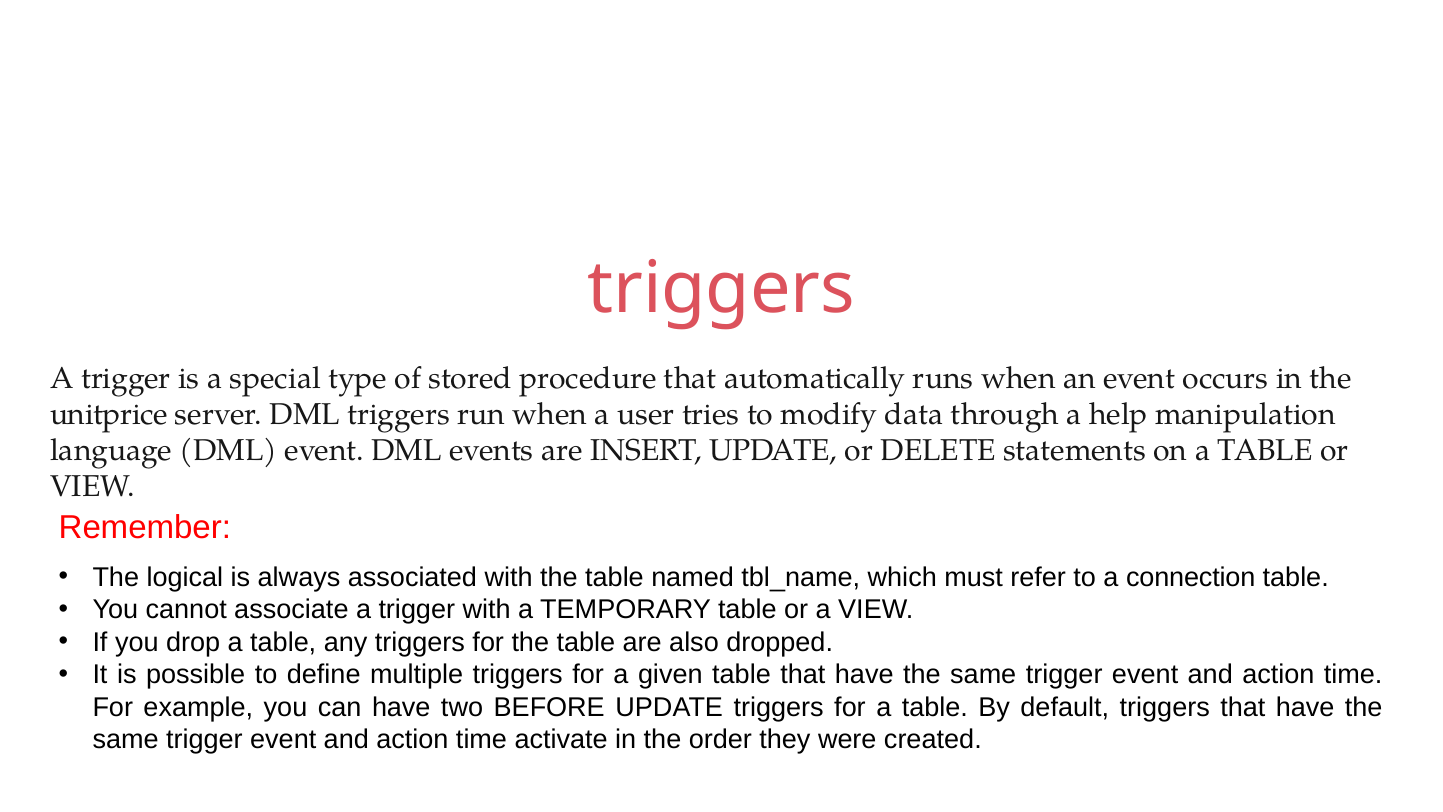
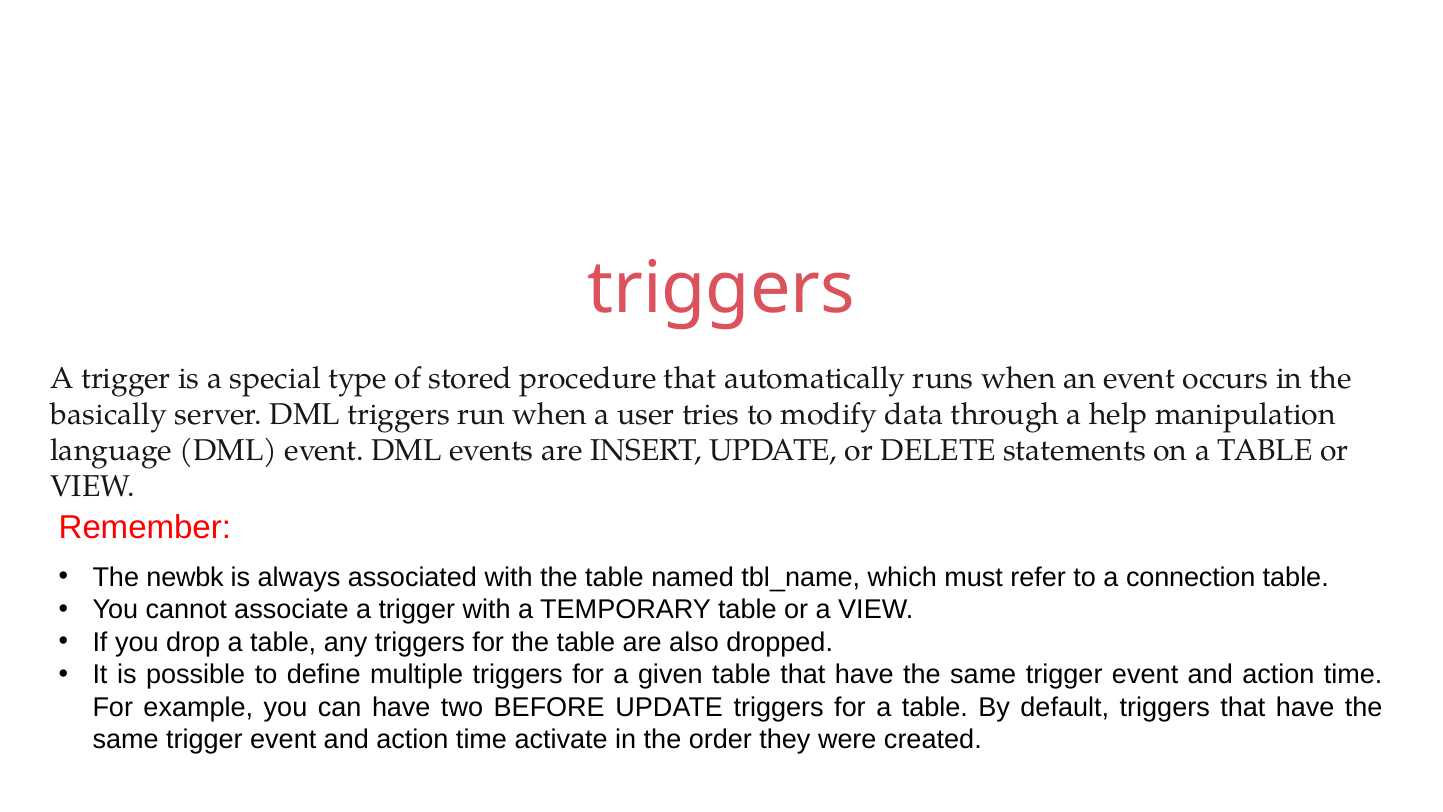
unitprice: unitprice -> basically (109, 415)
logical: logical -> newbk (185, 577)
